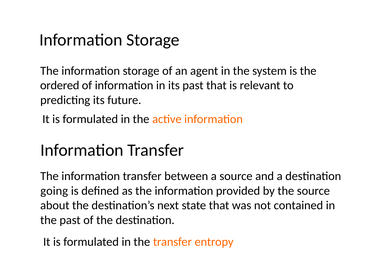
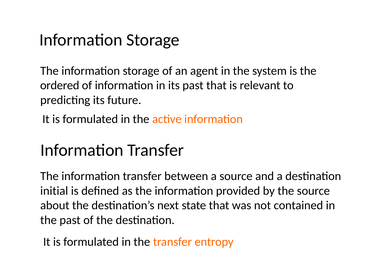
going: going -> initial (54, 191)
